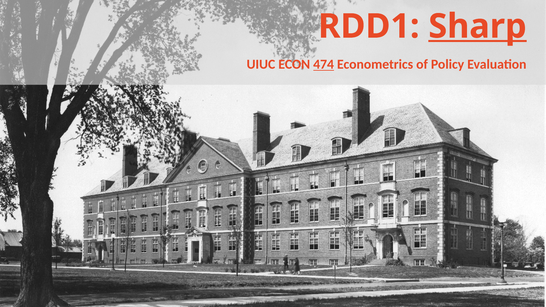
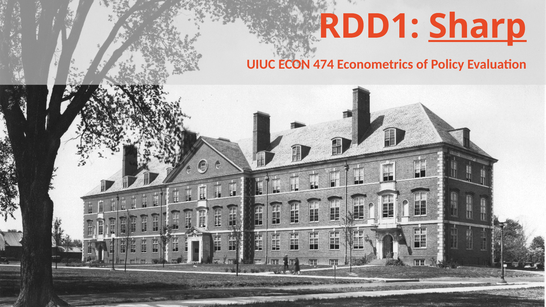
474 underline: present -> none (324, 64)
